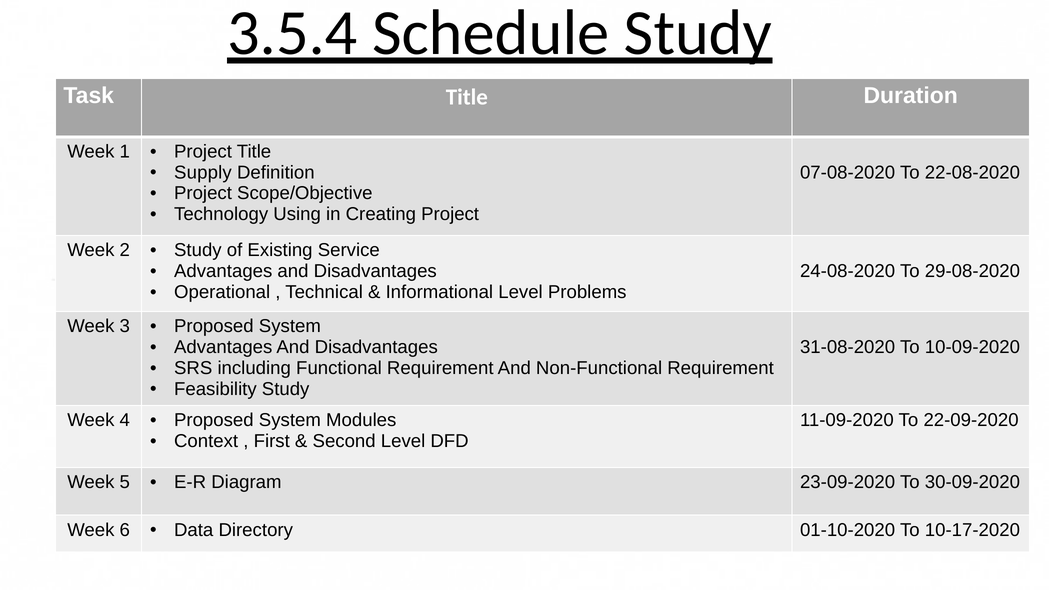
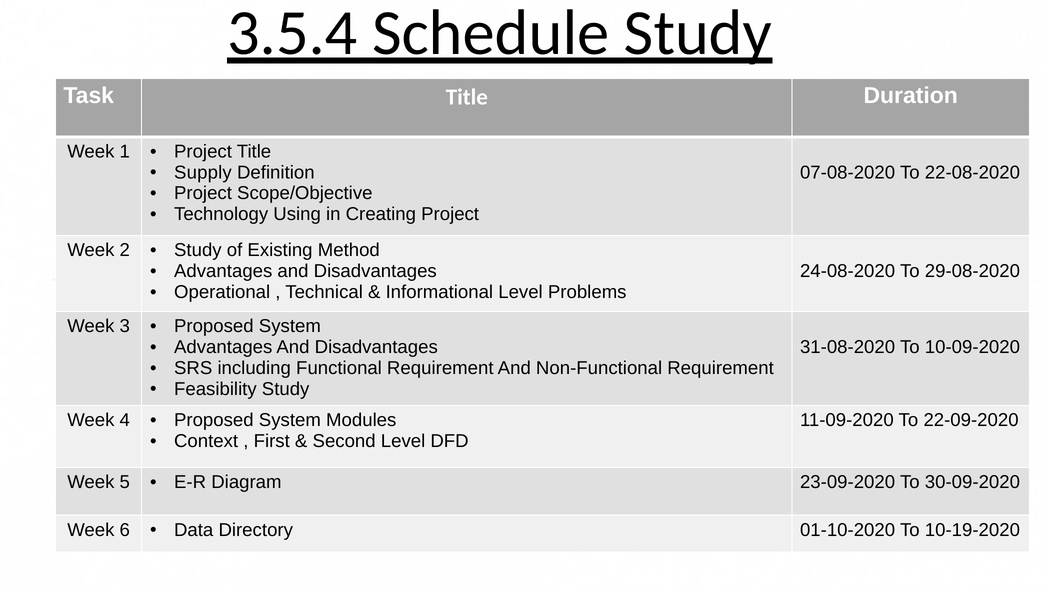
Service: Service -> Method (349, 250)
10-17-2020: 10-17-2020 -> 10-19-2020 (972, 530)
